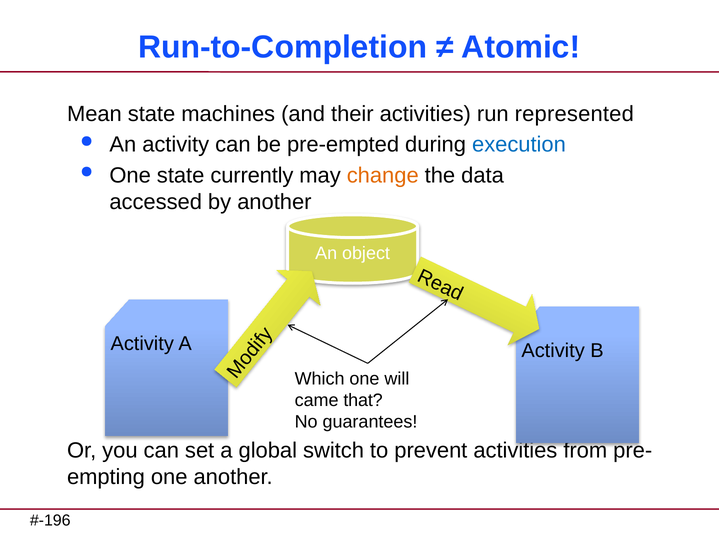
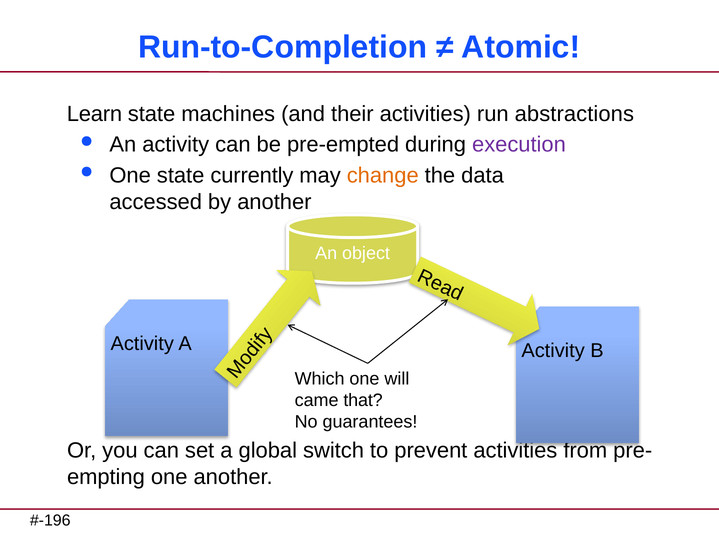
Mean: Mean -> Learn (94, 114)
represented: represented -> abstractions (574, 114)
execution colour: blue -> purple (519, 145)
